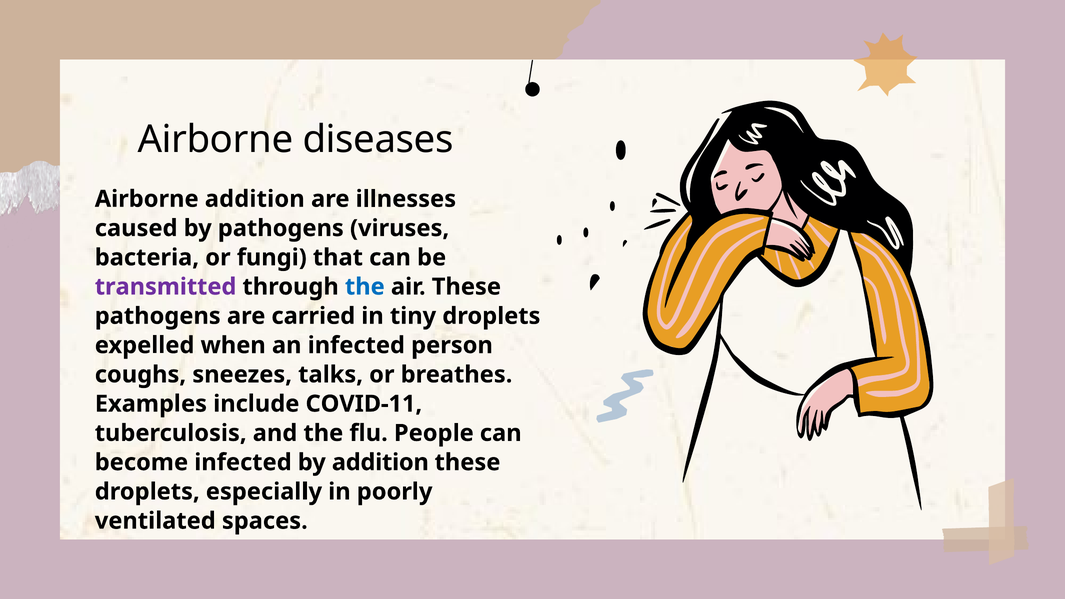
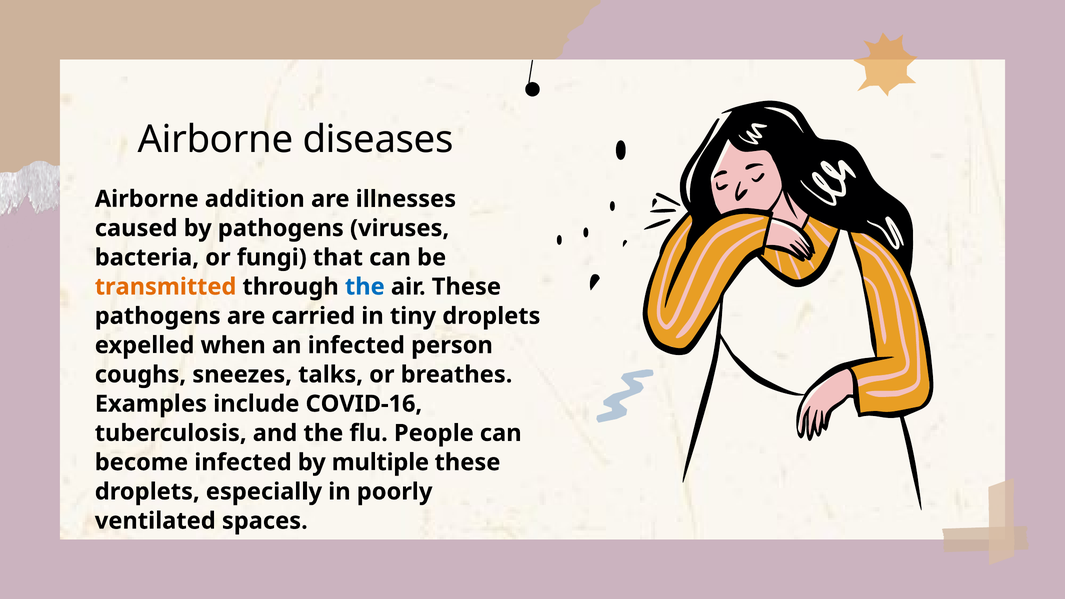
transmitted colour: purple -> orange (166, 287)
COVID-11: COVID-11 -> COVID-16 (364, 404)
by addition: addition -> multiple (380, 462)
